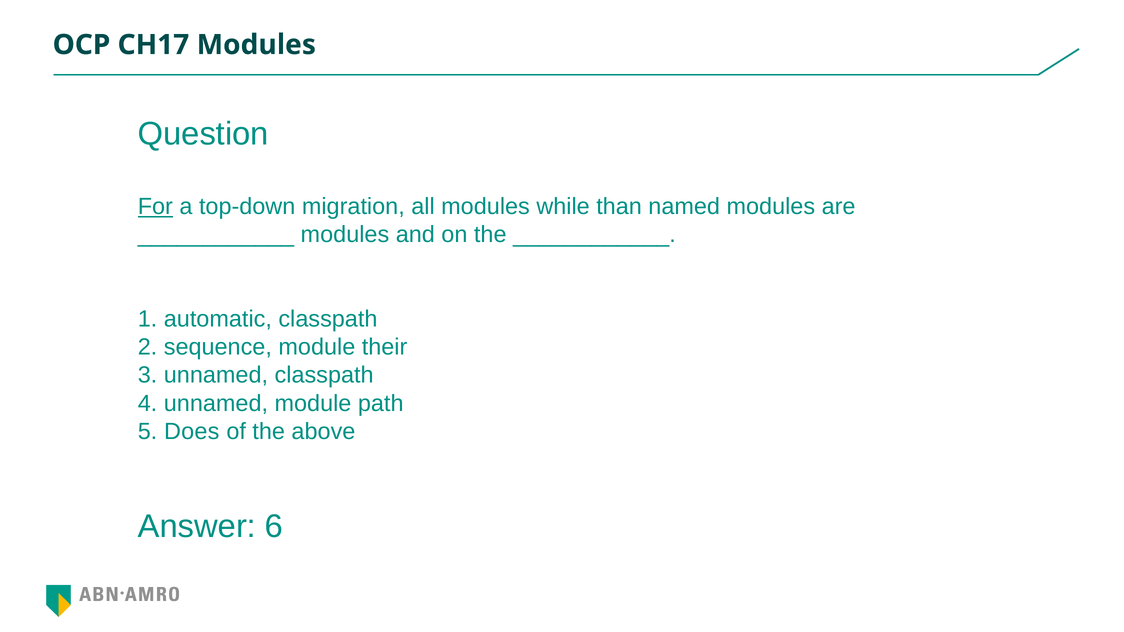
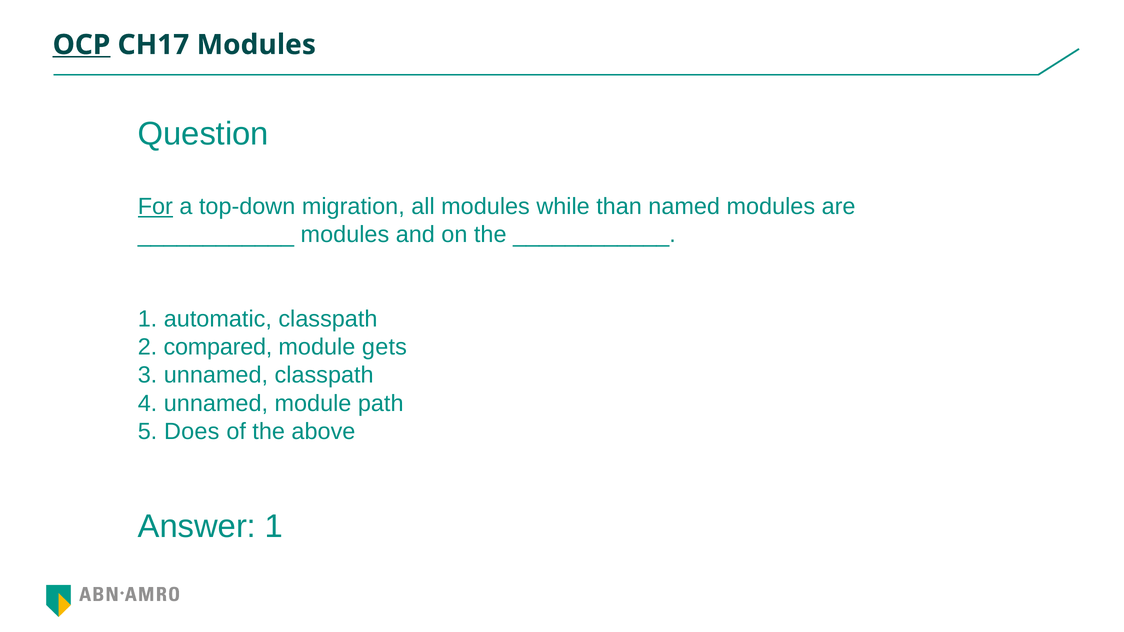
OCP underline: none -> present (81, 45)
sequence: sequence -> compared (218, 347)
their: their -> gets (384, 347)
Answer 6: 6 -> 1 (274, 526)
